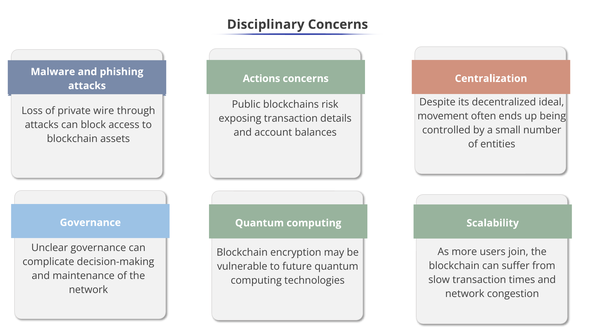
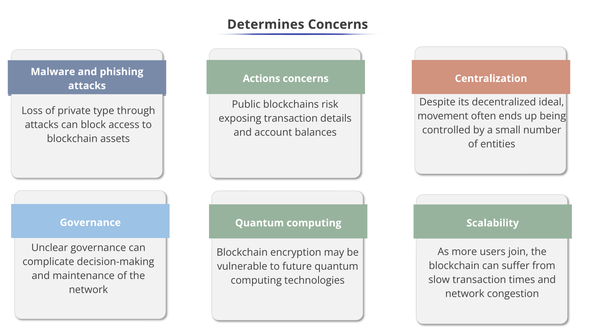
Disciplinary: Disciplinary -> Determines (266, 24)
wire: wire -> type (104, 111)
